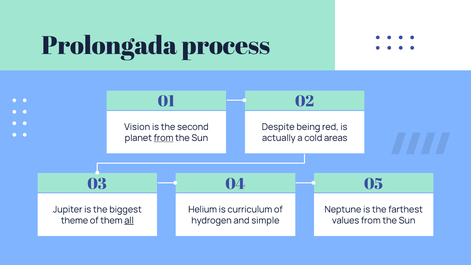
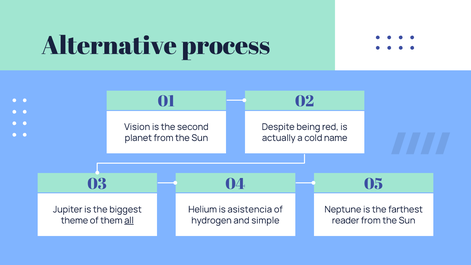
Prolongada: Prolongada -> Alternative (109, 46)
from underline: present -> none (164, 138)
areas: areas -> name (336, 138)
curriculum: curriculum -> asistencia (250, 209)
values: values -> reader (346, 220)
